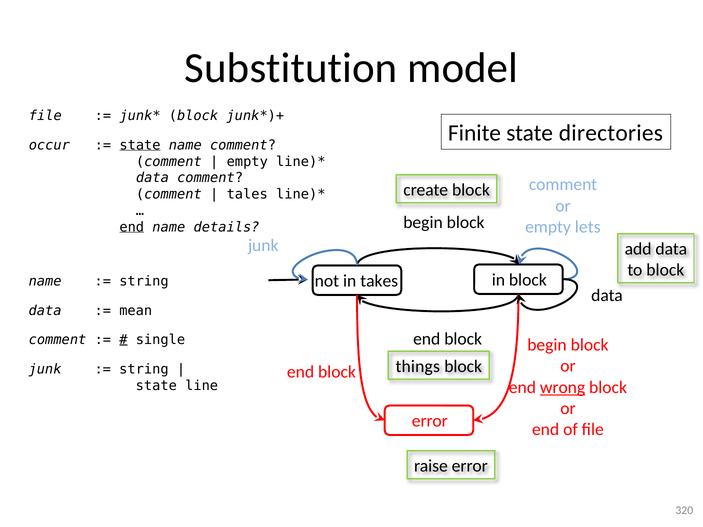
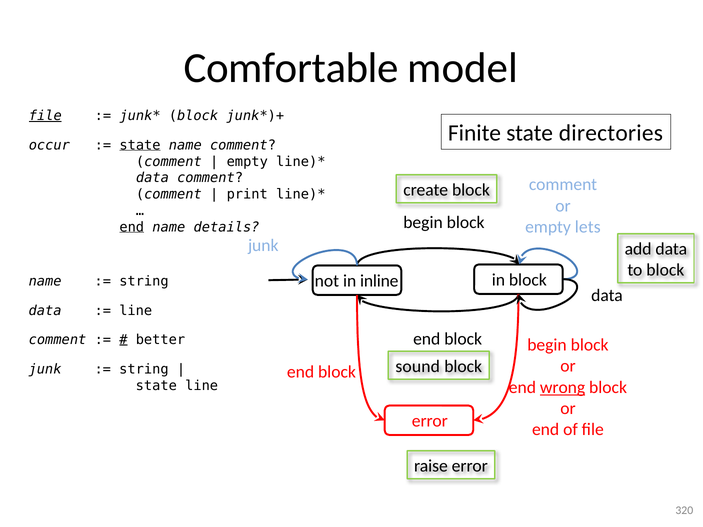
Substitution: Substitution -> Comfortable (291, 68)
file underline: none -> present (45, 116)
tales: tales -> print (247, 194)
takes: takes -> inline (379, 281)
mean: mean -> line (136, 311)
single: single -> better (160, 340)
things: things -> sound (418, 367)
